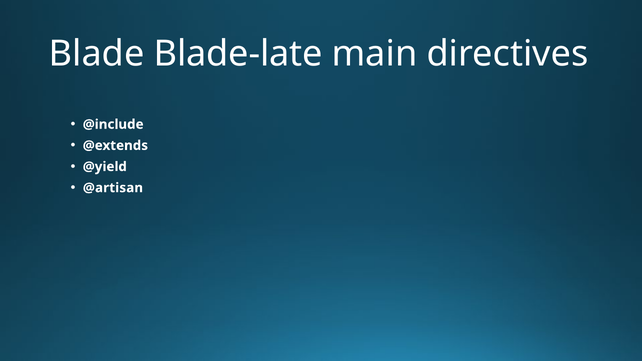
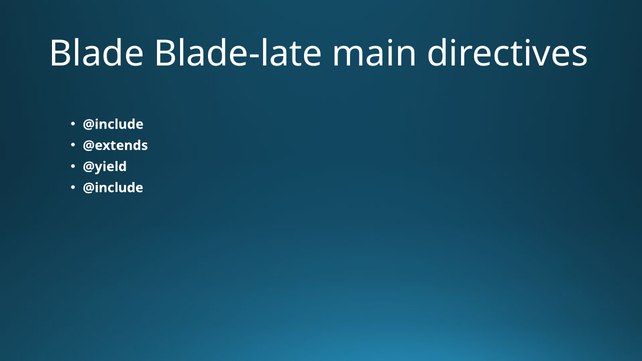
@artisan: @artisan -> @include (113, 188)
